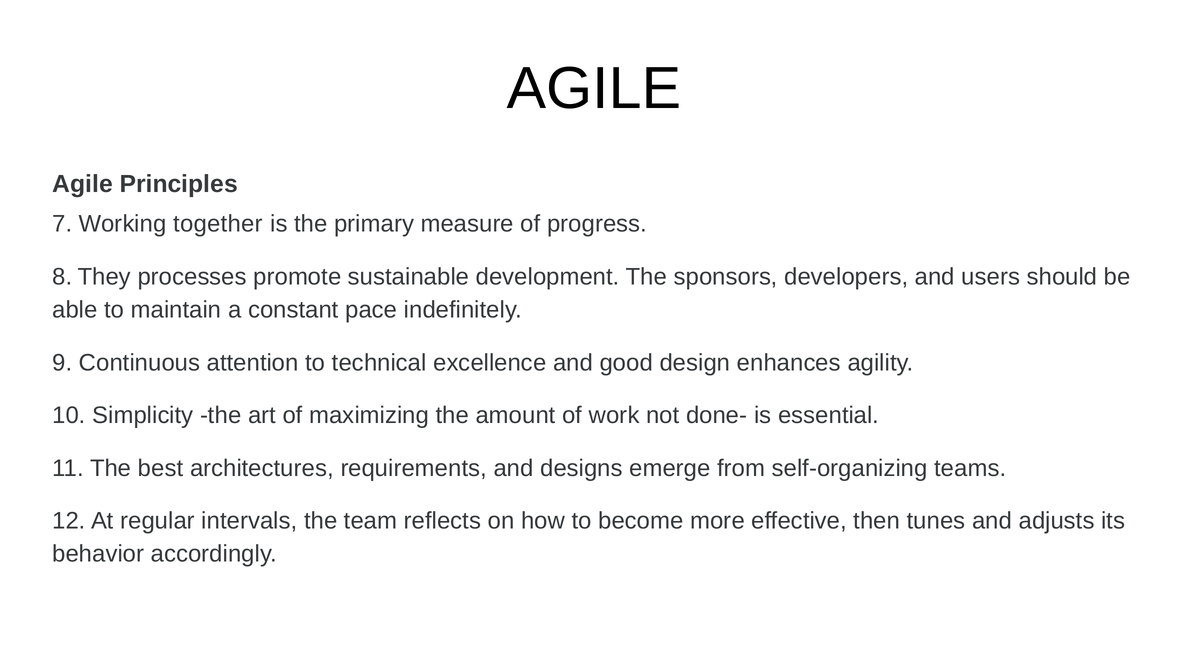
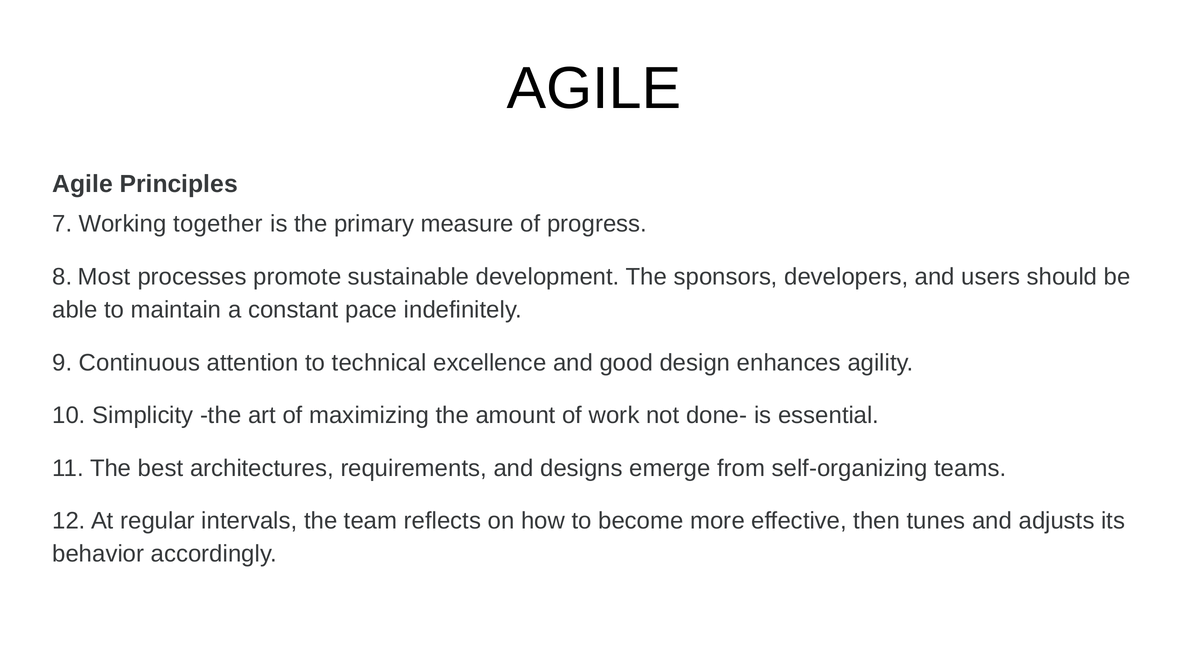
They: They -> Most (104, 277)
